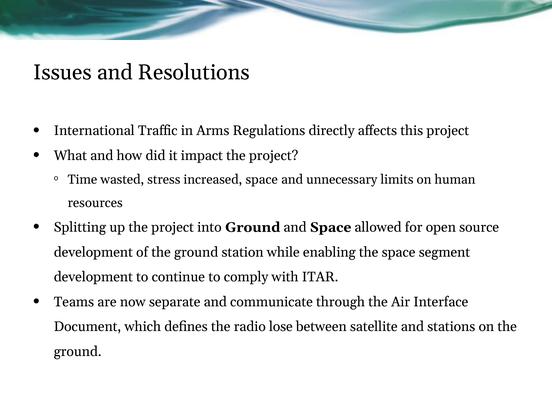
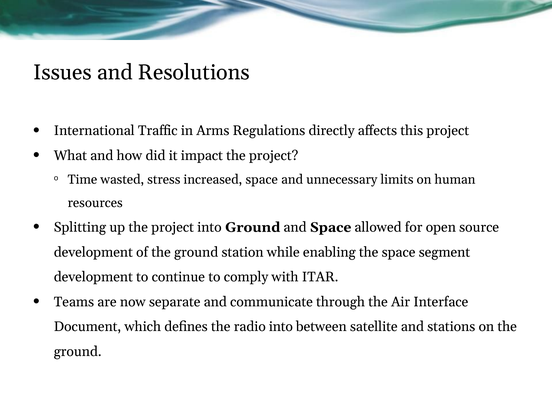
radio lose: lose -> into (281, 327)
